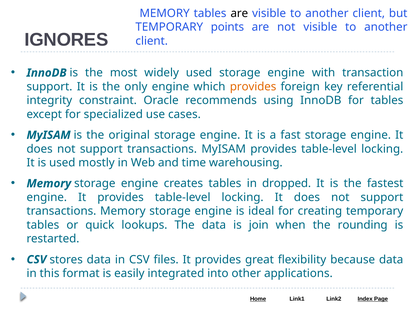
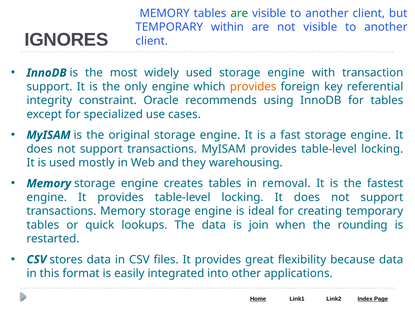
are colour: black -> green (239, 13)
points: points -> within (227, 27)
time: time -> they (194, 163)
dropped: dropped -> removal (286, 184)
